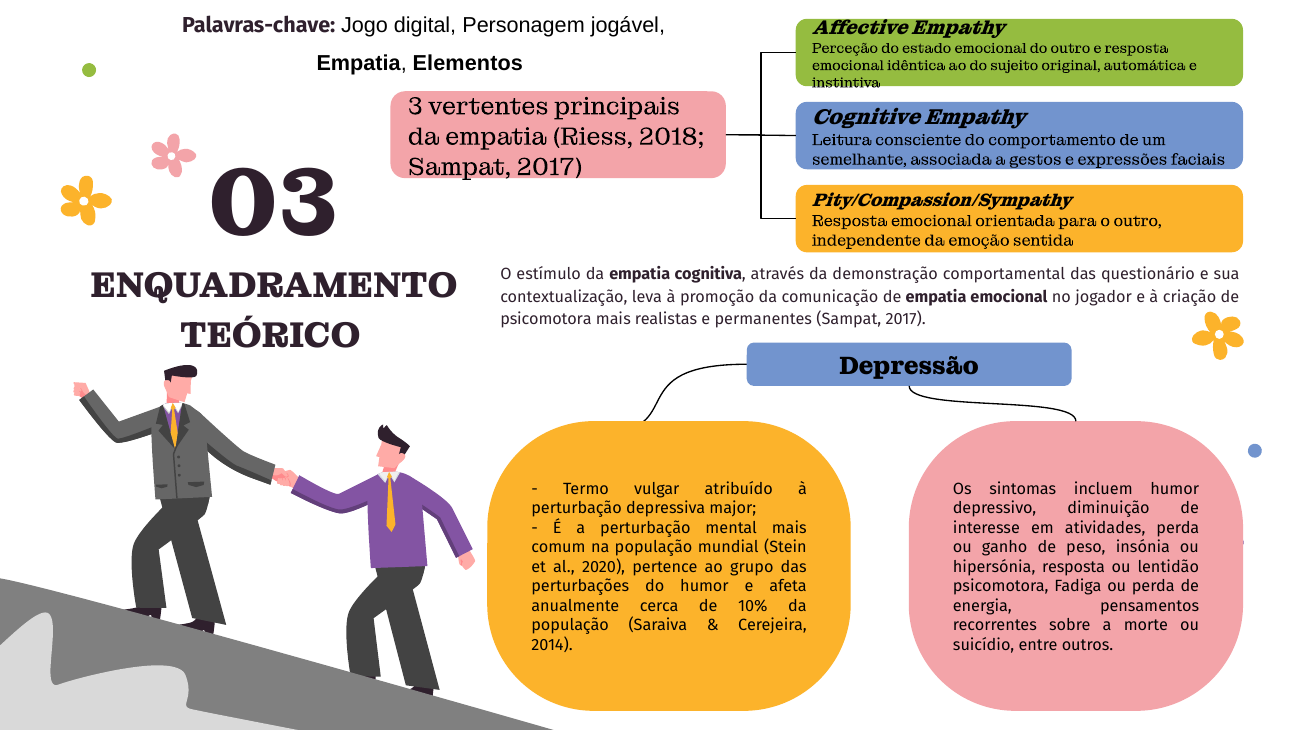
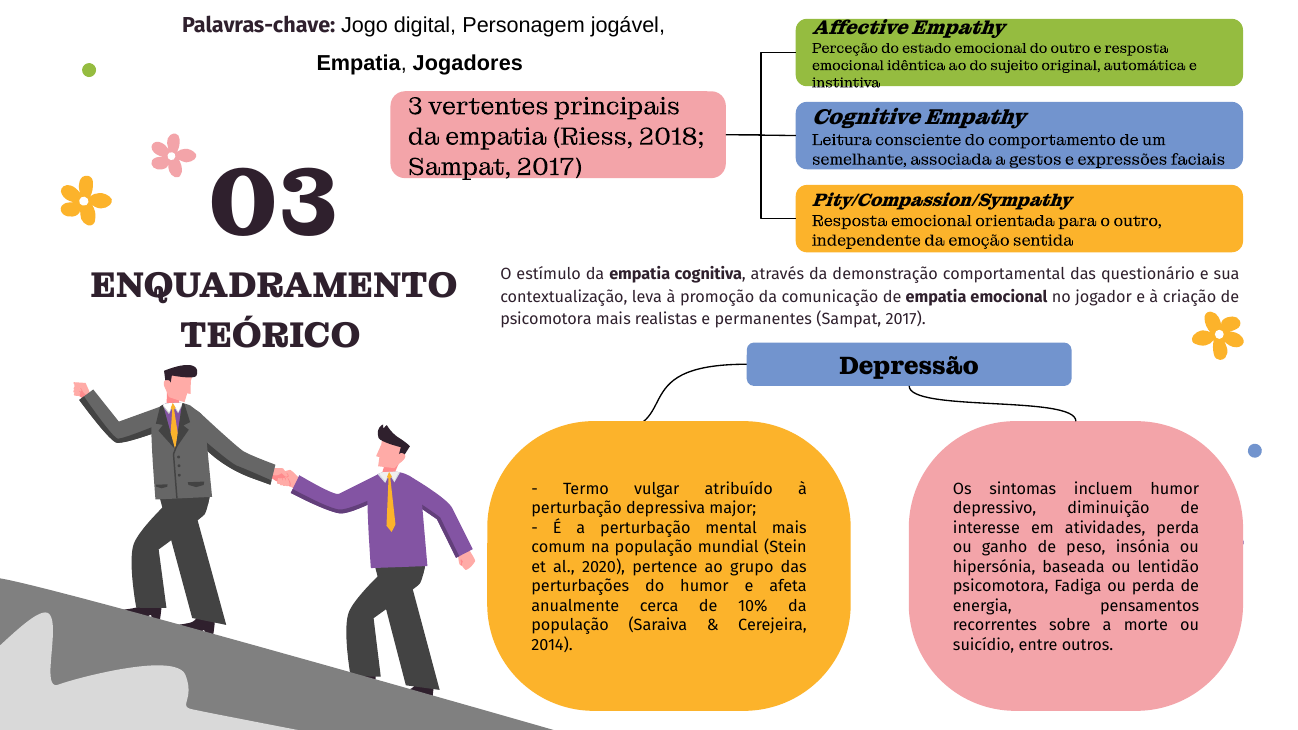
Elementos: Elementos -> Jogadores (468, 63)
hipersónia resposta: resposta -> baseada (1073, 567)
